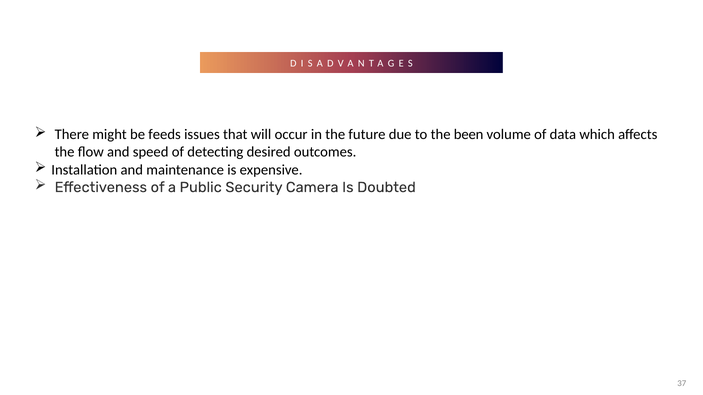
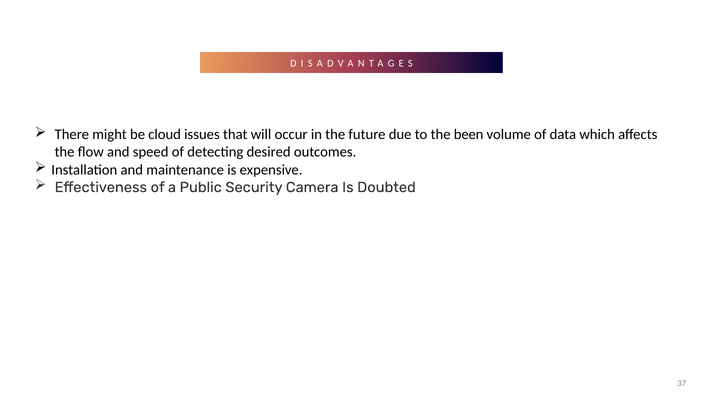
feeds: feeds -> cloud (165, 135)
